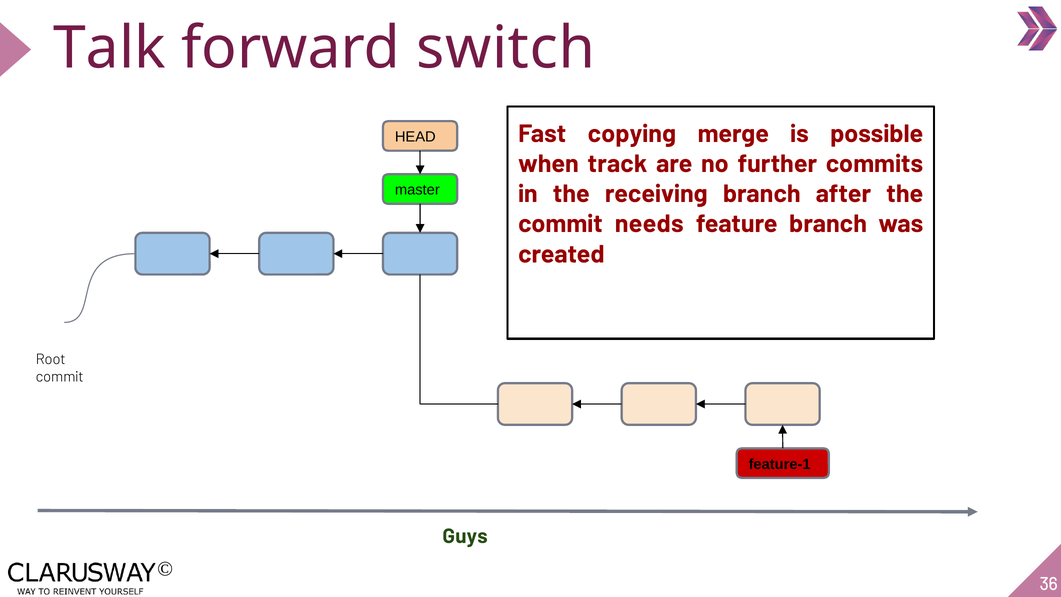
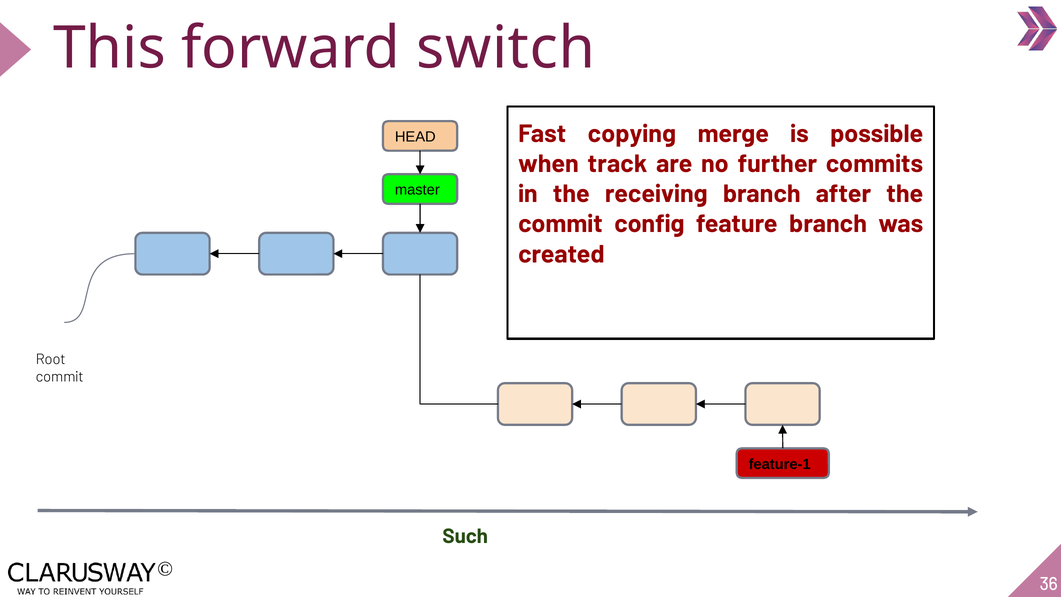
Talk: Talk -> This (109, 48)
needs: needs -> config (649, 224)
Guys: Guys -> Such (465, 536)
